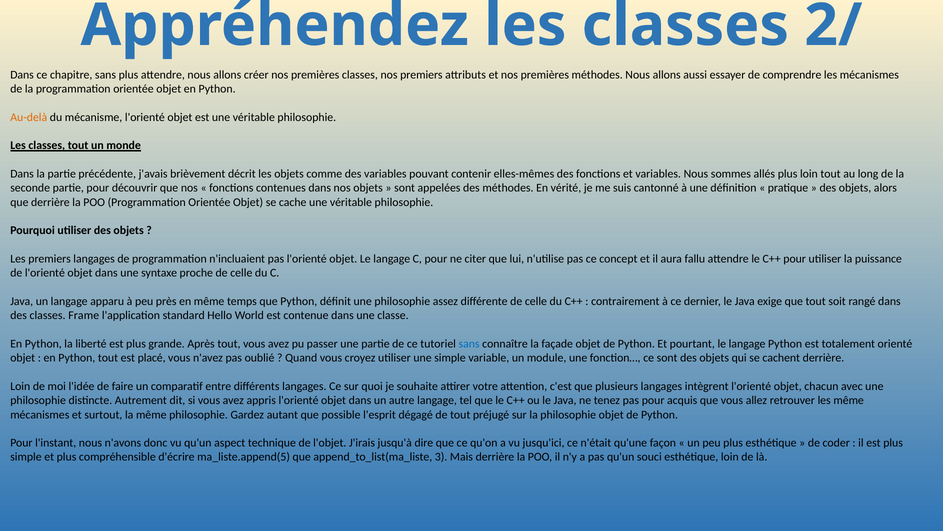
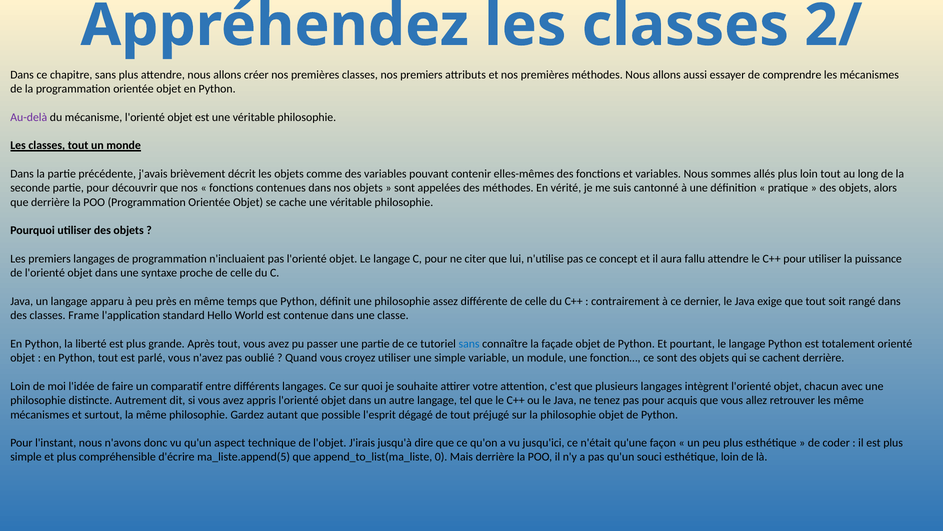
Au-delà colour: orange -> purple (29, 117)
placé: placé -> parlé (152, 358)
3: 3 -> 0 (441, 457)
